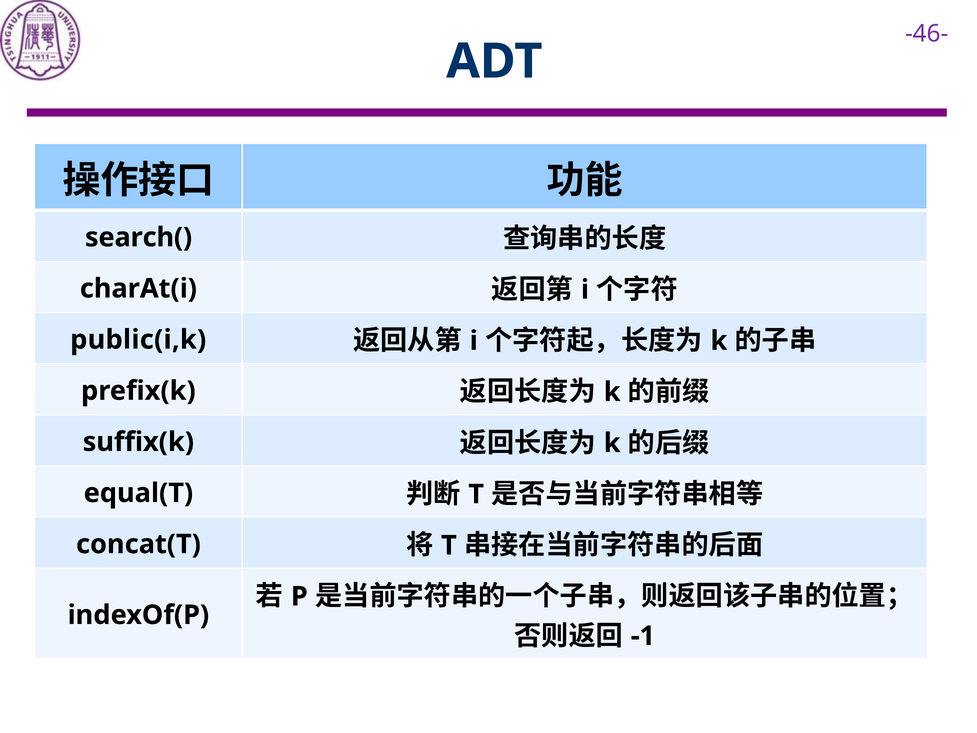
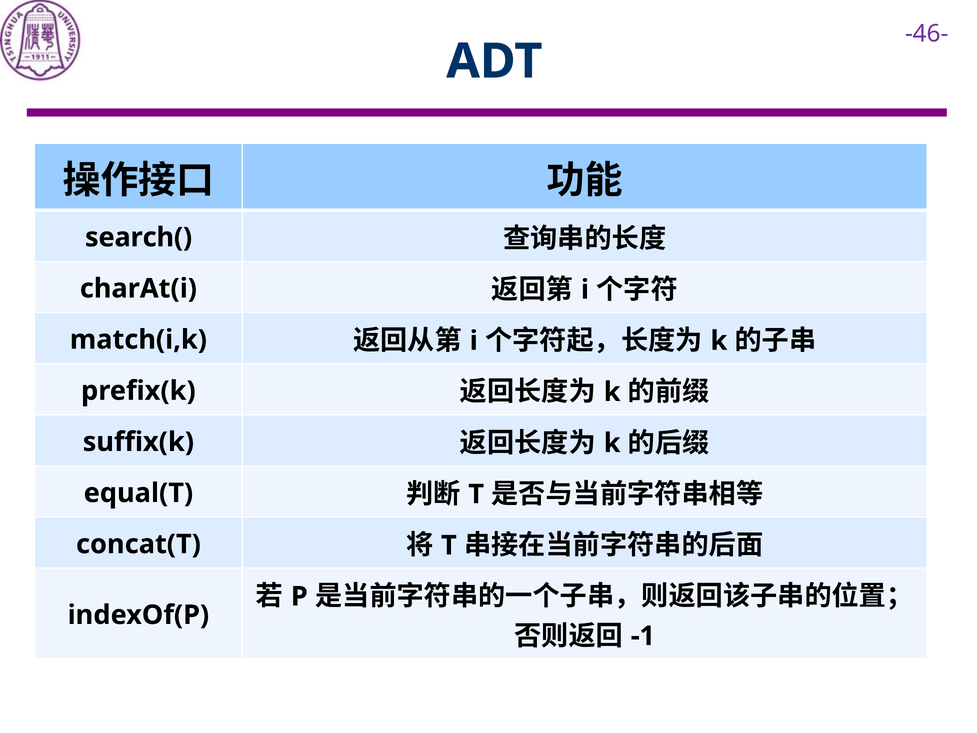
public(i,k: public(i,k -> match(i,k (138, 340)
